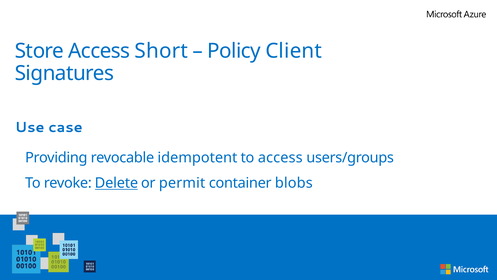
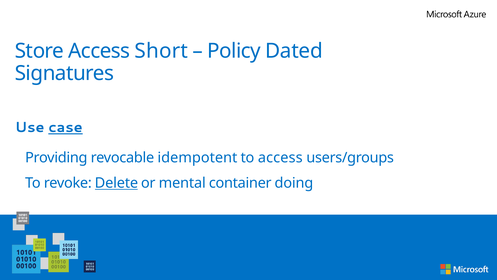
Client: Client -> Dated (294, 51)
case underline: none -> present (65, 127)
permit: permit -> mental (182, 183)
blobs: blobs -> doing (294, 183)
